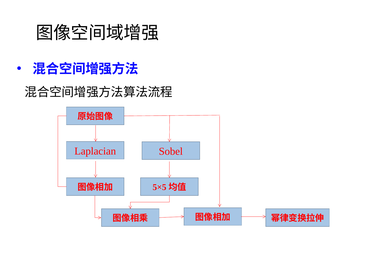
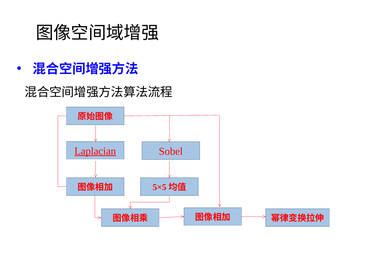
Laplacian underline: none -> present (95, 151)
